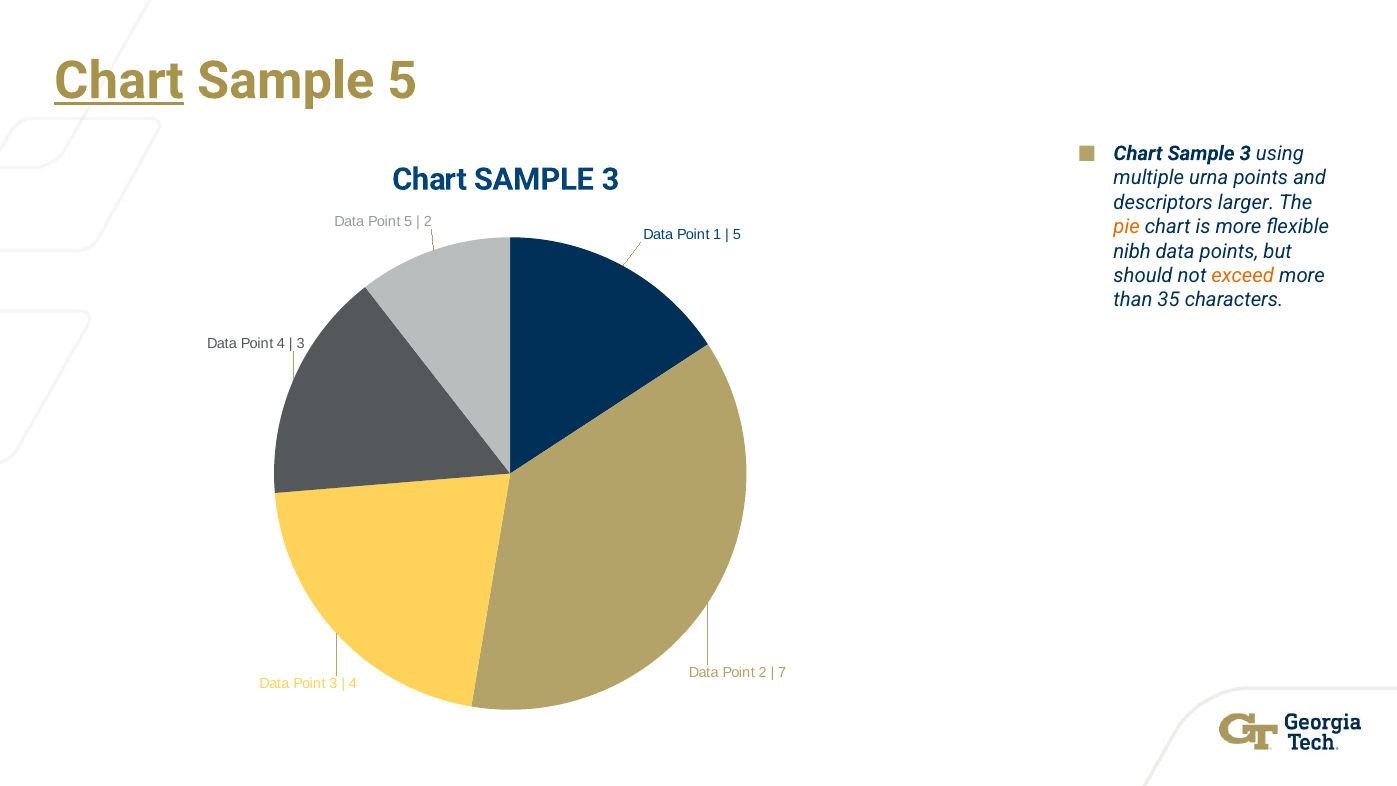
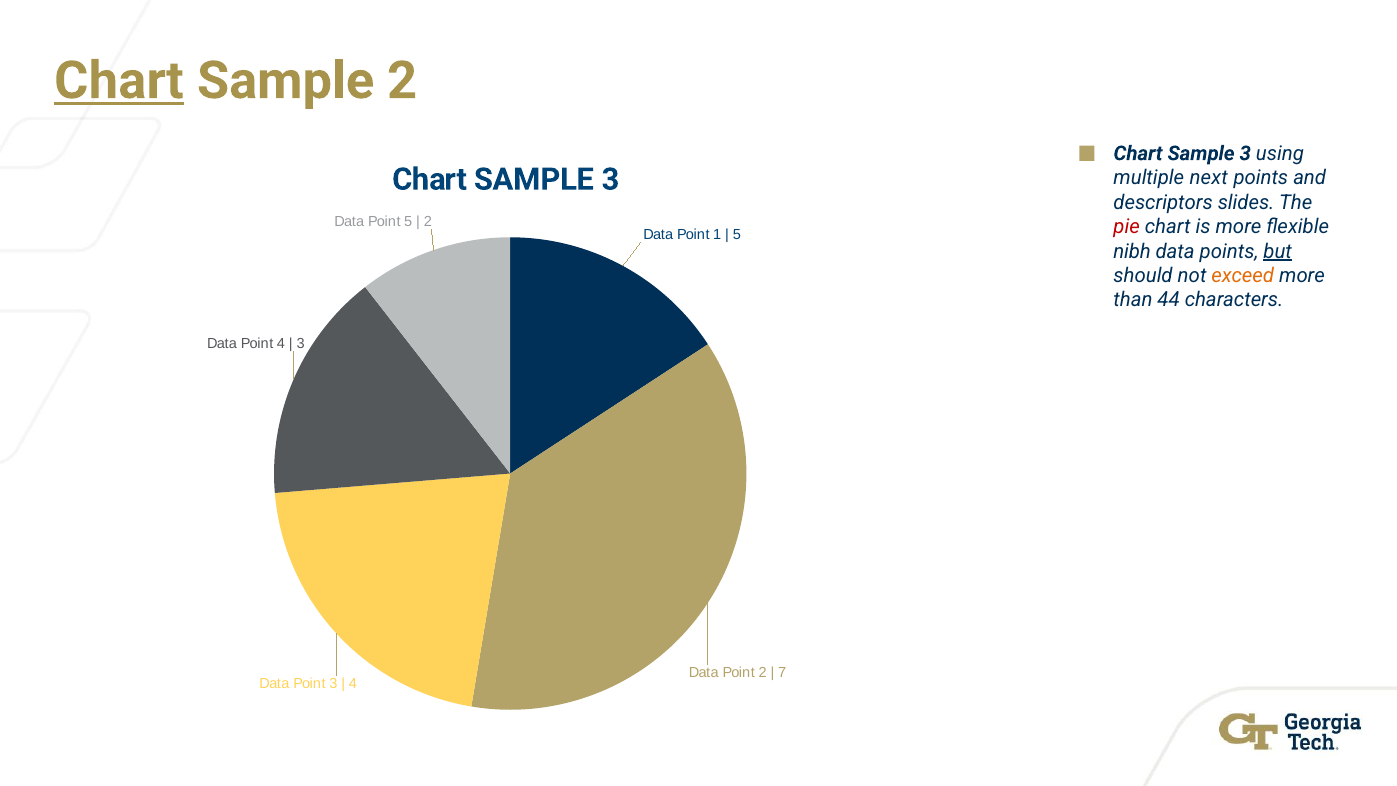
Sample 5: 5 -> 2 (402, 81)
urna: urna -> next (1209, 178)
larger: larger -> slides (1246, 202)
pie colour: orange -> red (1127, 227)
but underline: none -> present (1278, 251)
35: 35 -> 44 (1169, 300)
